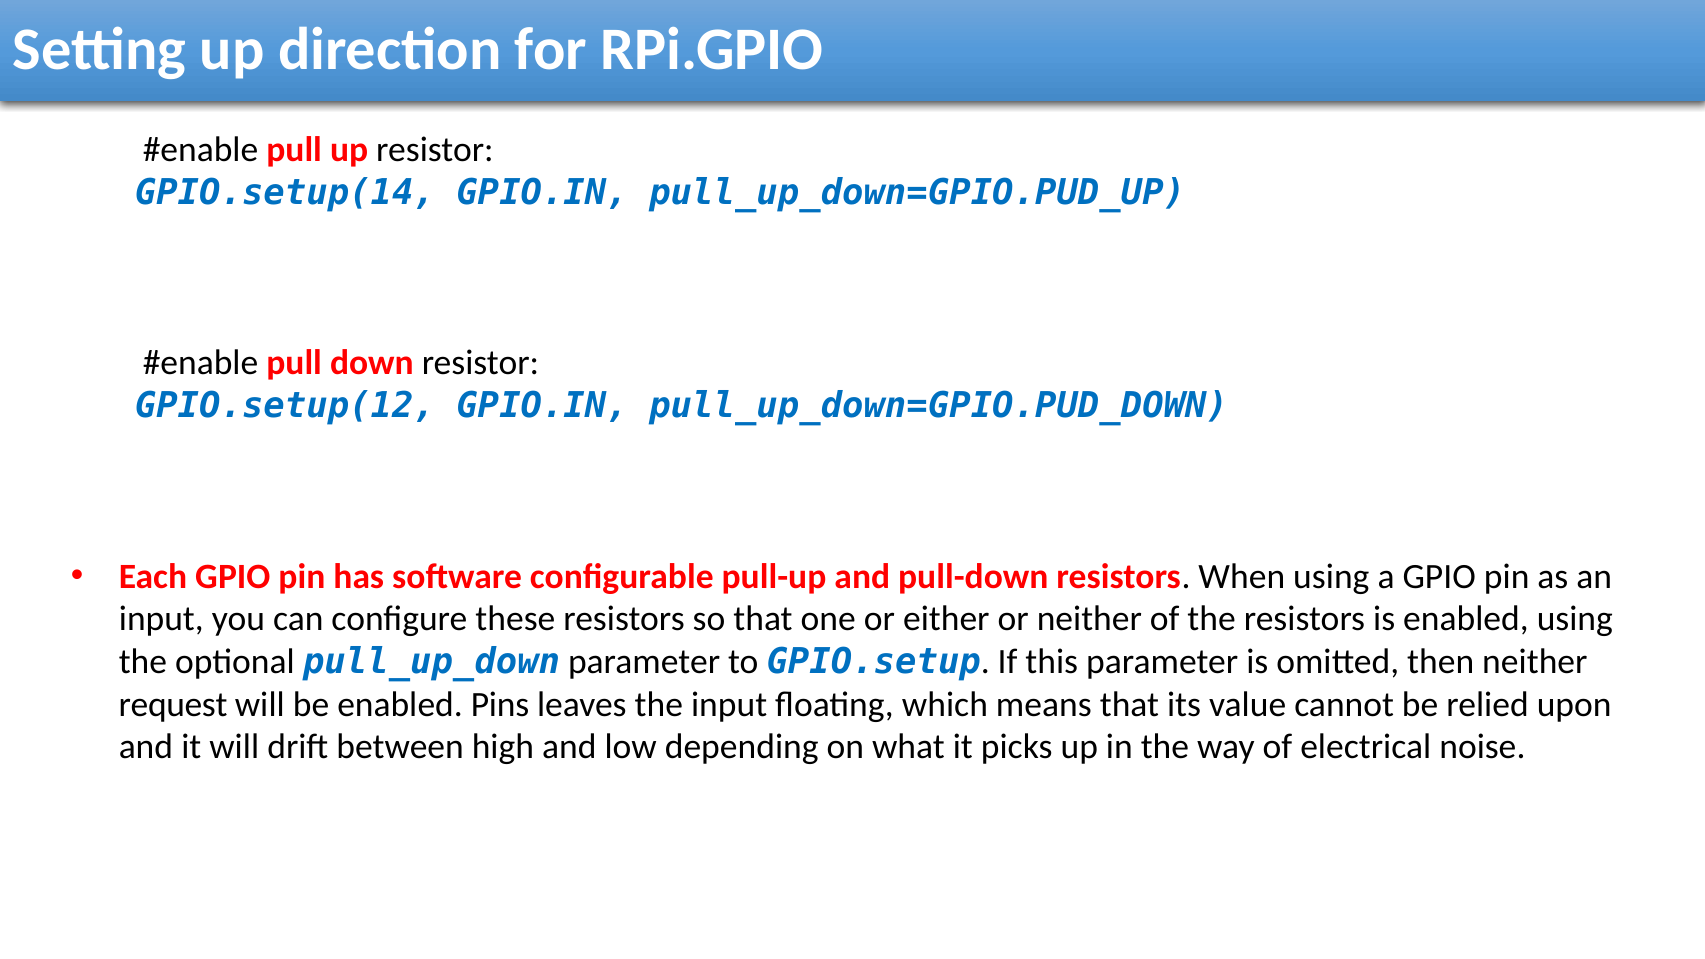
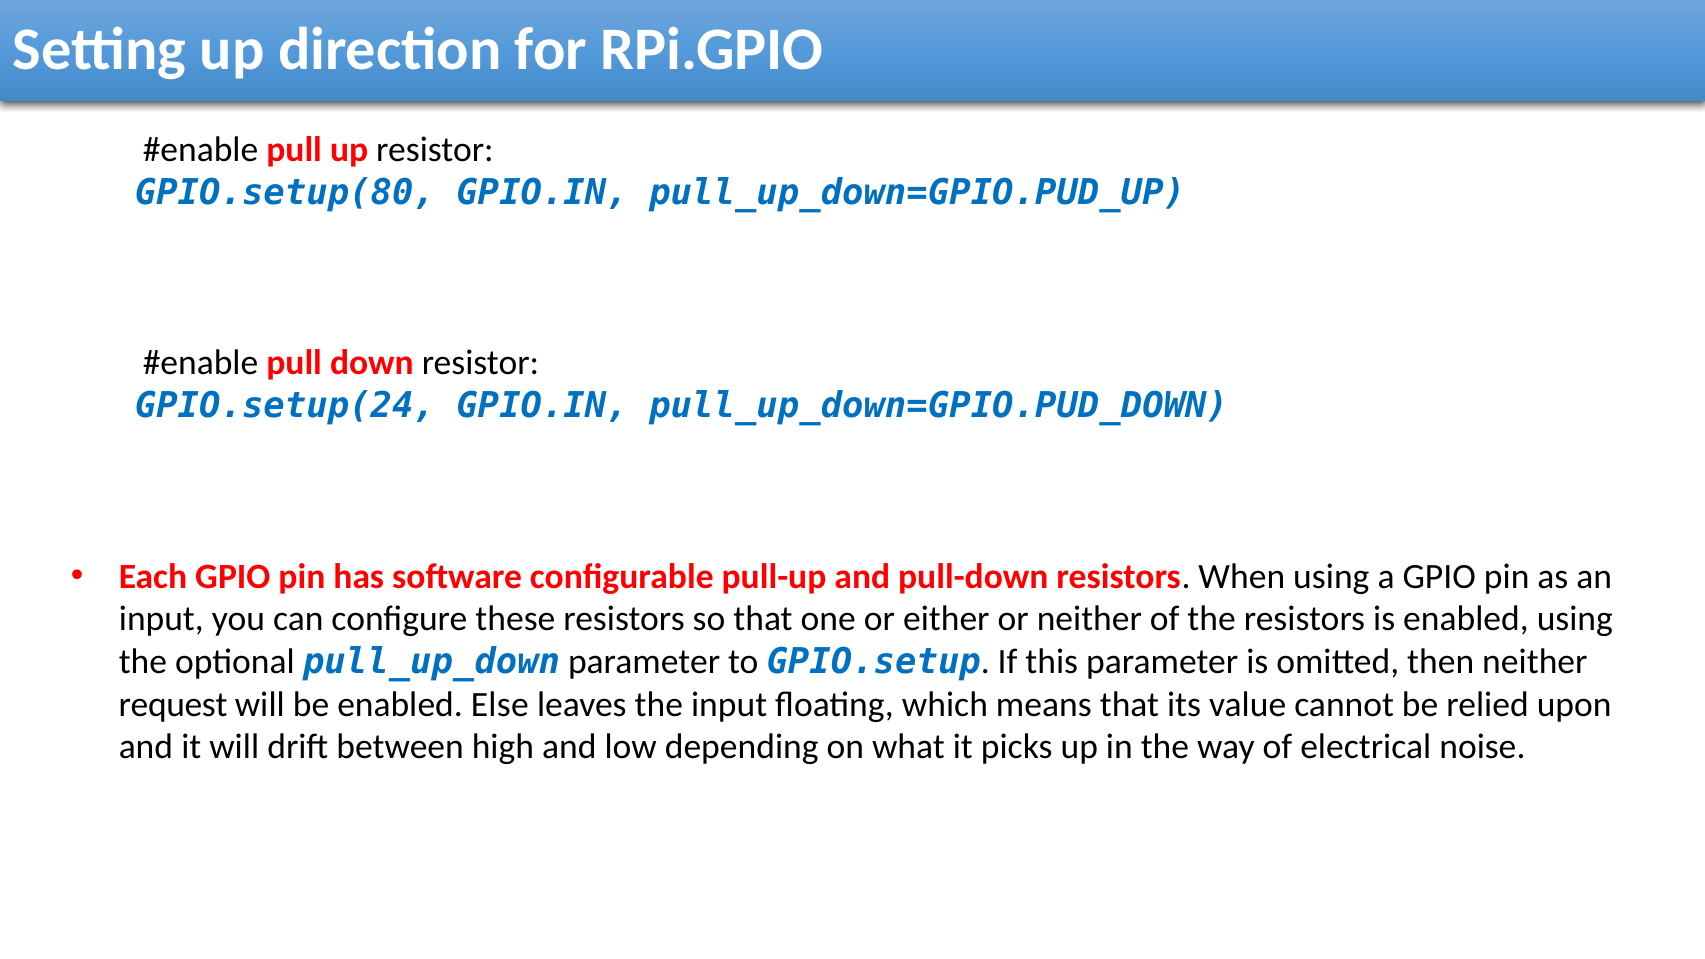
GPIO.setup(14: GPIO.setup(14 -> GPIO.setup(80 (285, 193)
GPIO.setup(12: GPIO.setup(12 -> GPIO.setup(24 (285, 406)
Pins: Pins -> Else (500, 704)
